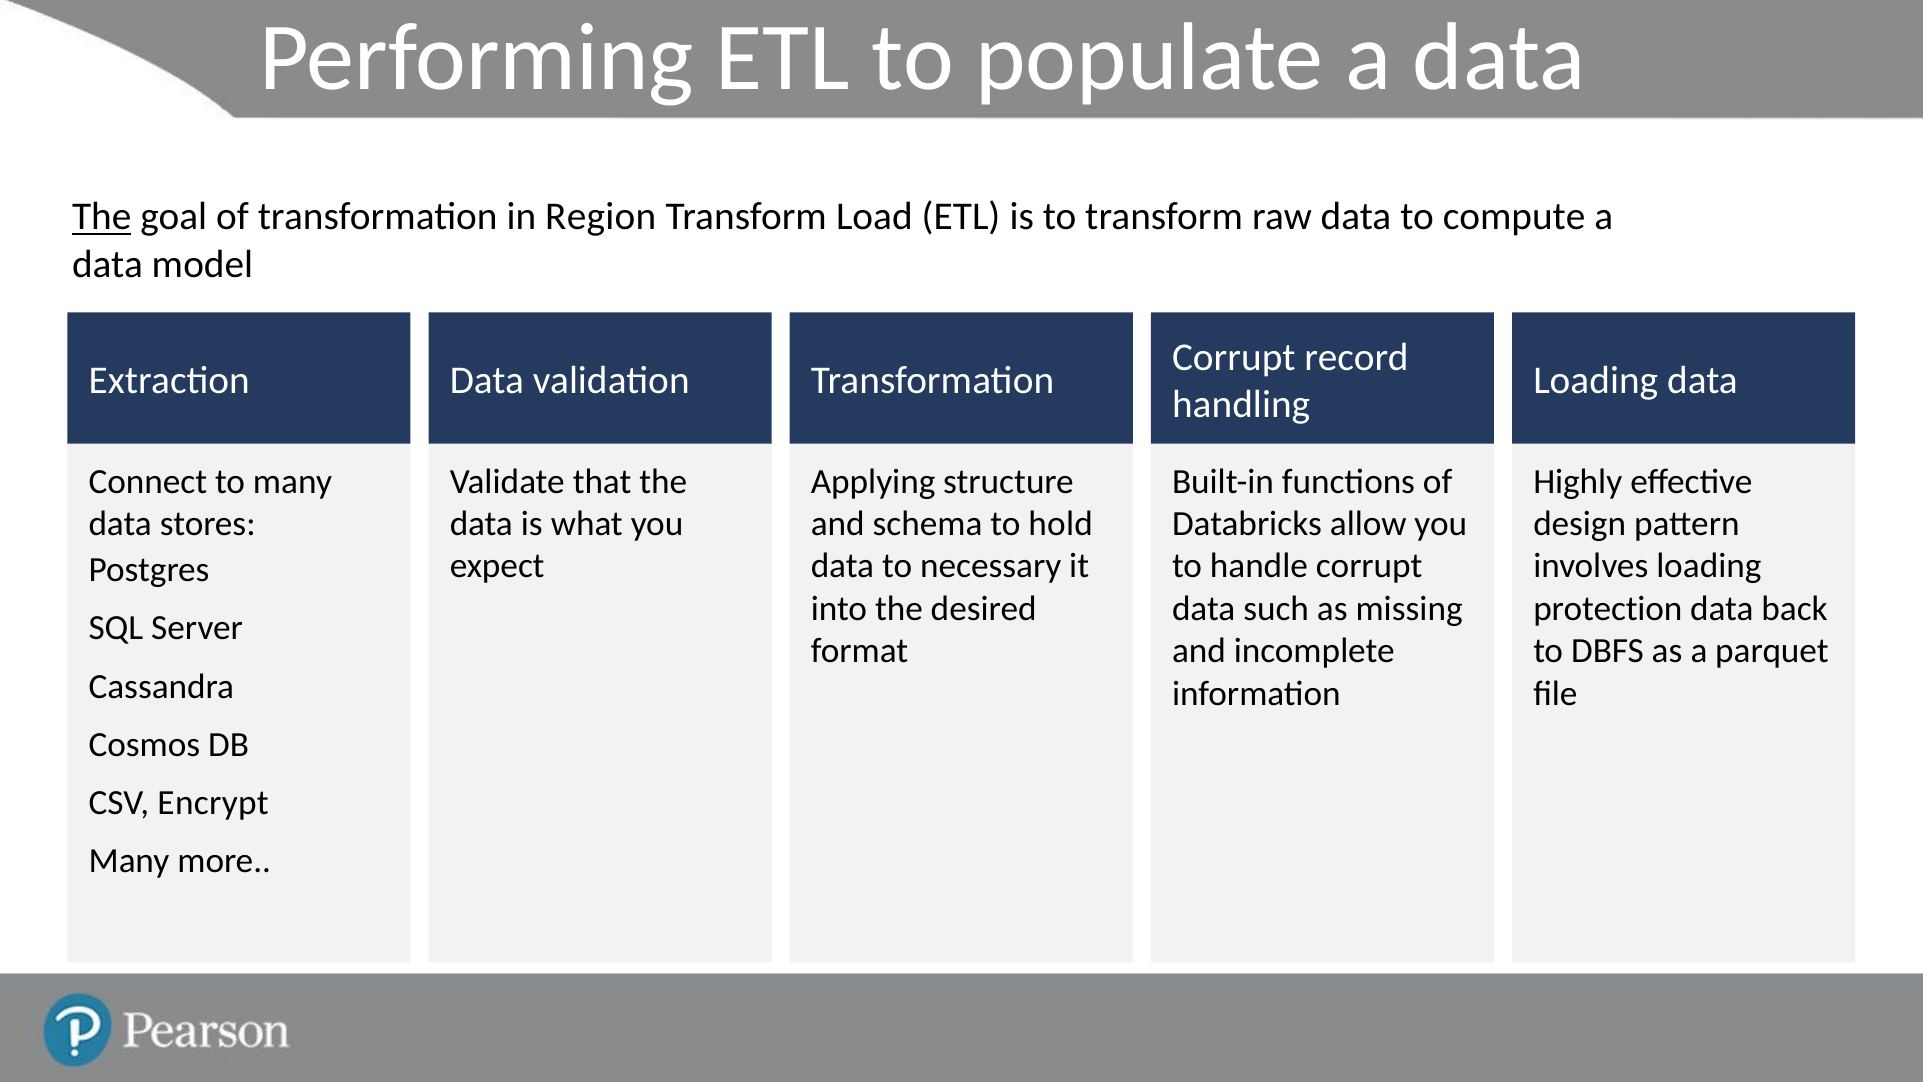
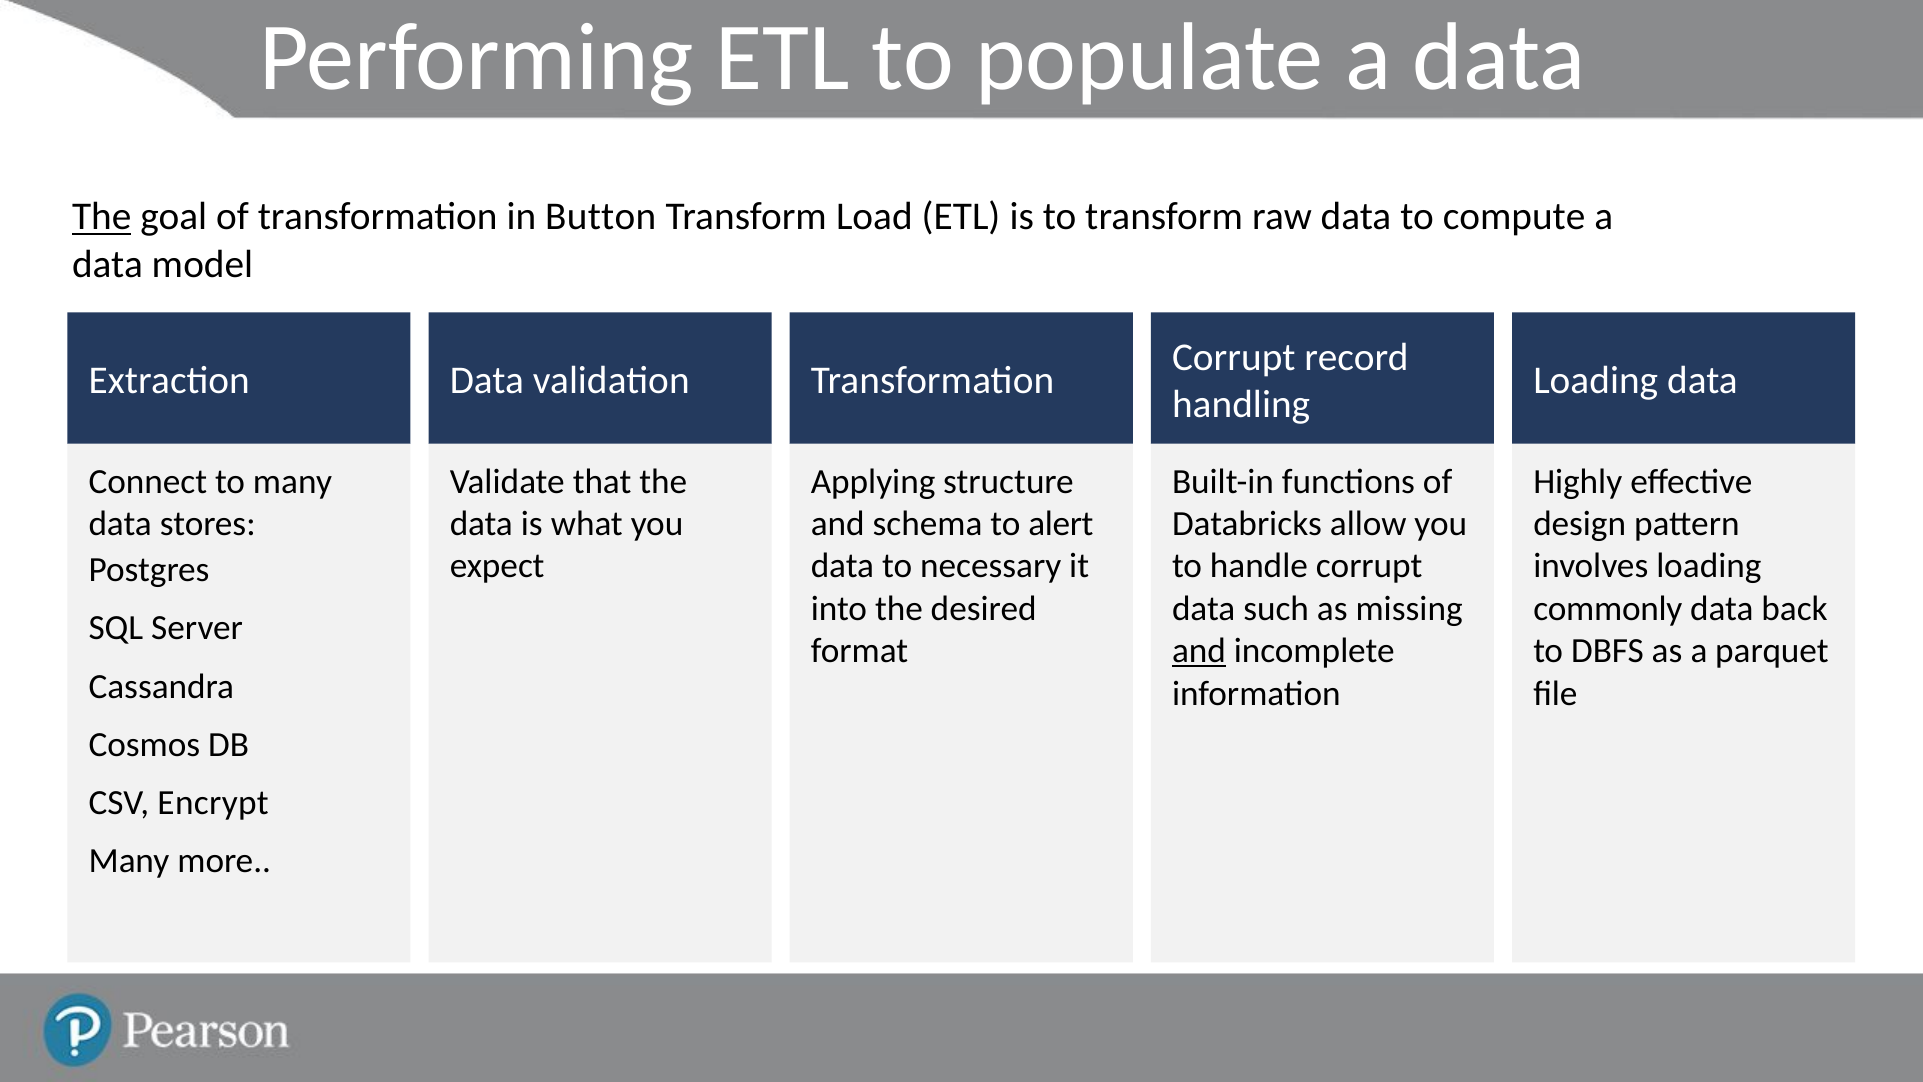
Region: Region -> Button (601, 217)
hold: hold -> alert (1061, 524)
protection: protection -> commonly (1608, 608)
and underline: none -> present (1199, 651)
